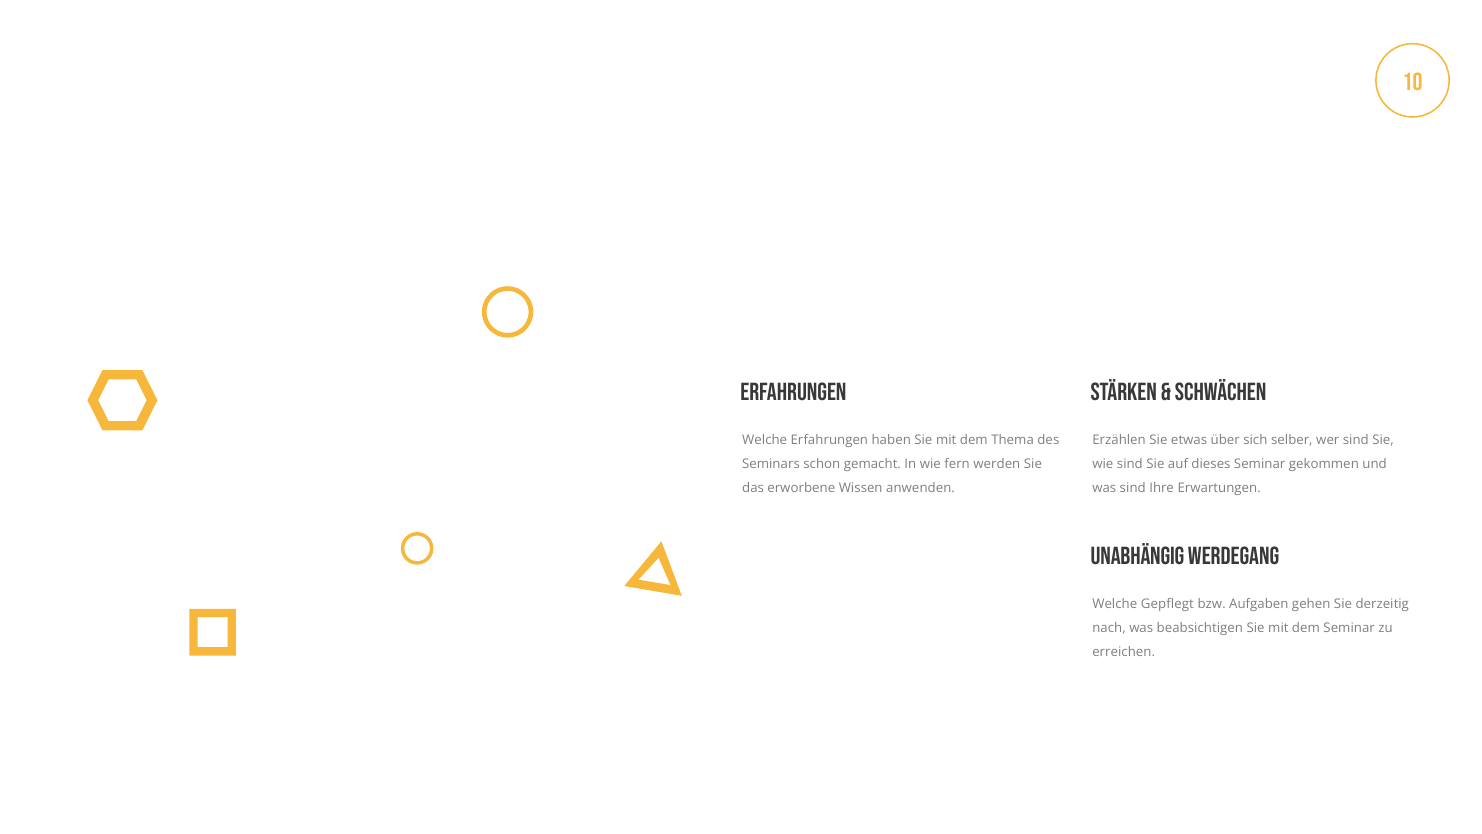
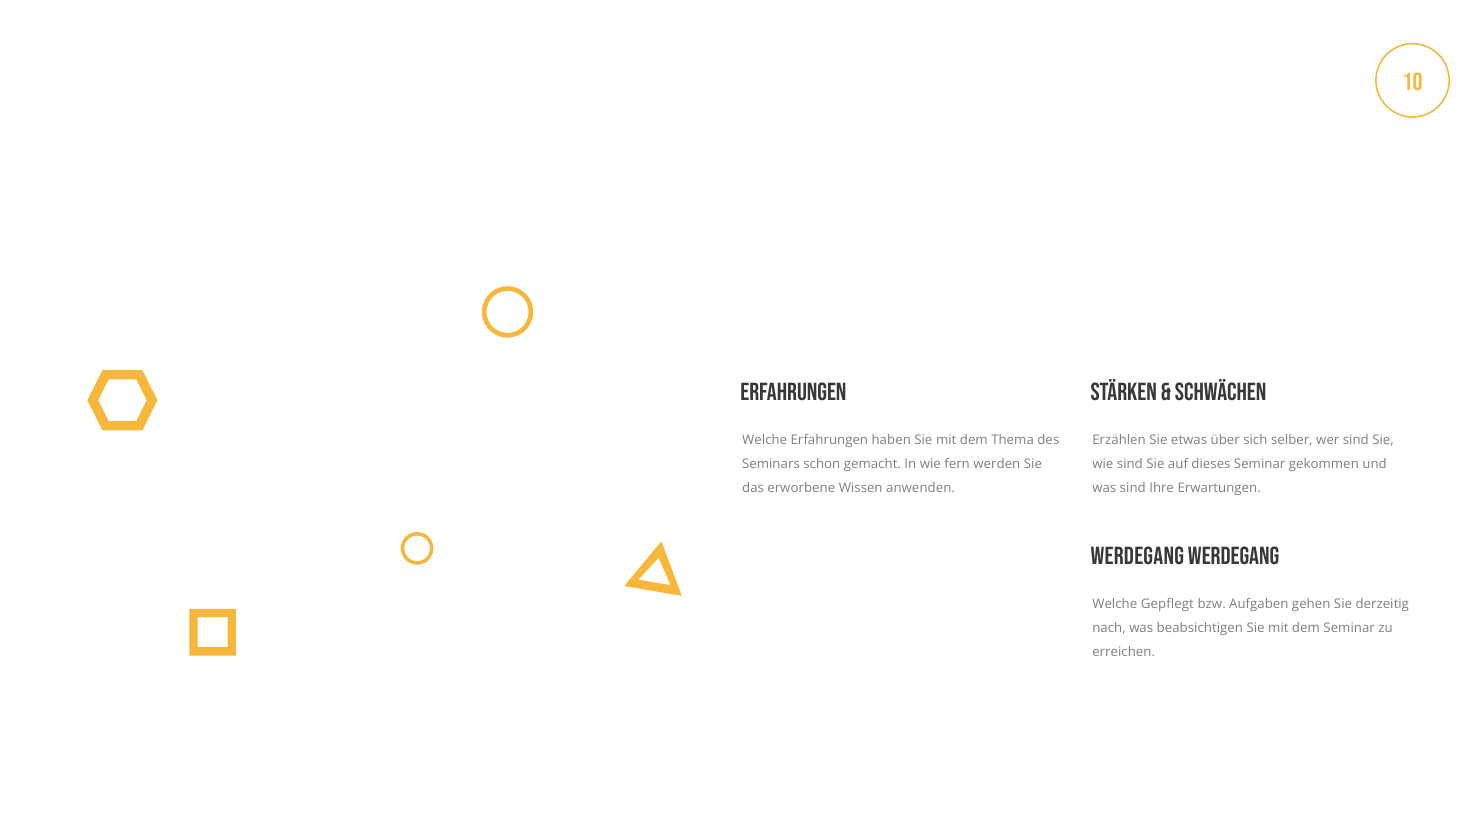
Unabhängig: Unabhängig -> Werdegang (1137, 556)
